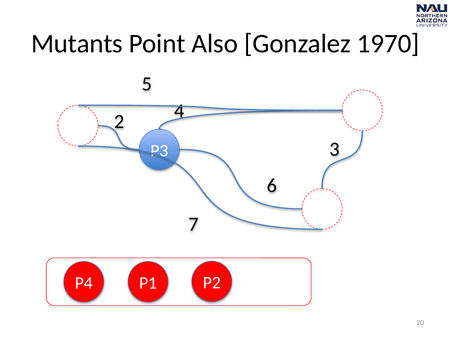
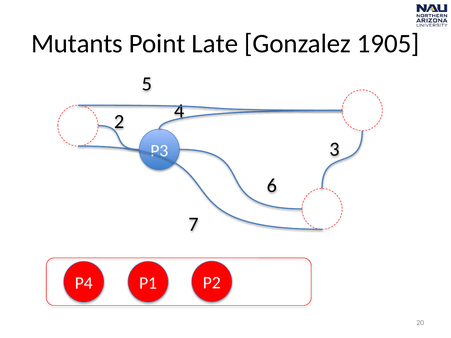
Also: Also -> Late (215, 44)
1970: 1970 -> 1905 (388, 44)
